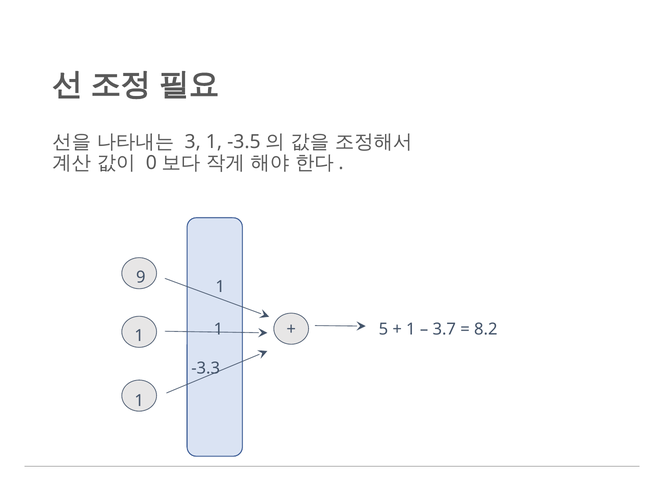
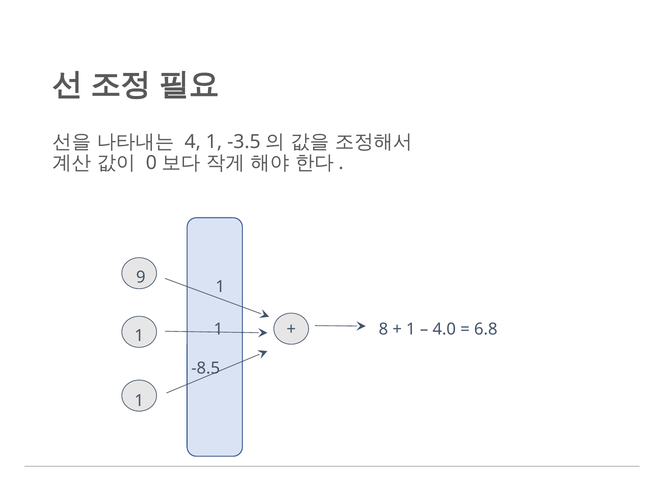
3: 3 -> 4 (193, 142)
5: 5 -> 8 (383, 329)
3.7: 3.7 -> 4.0 (444, 329)
8.2: 8.2 -> 6.8 (486, 329)
-3.3: -3.3 -> -8.5 (206, 368)
